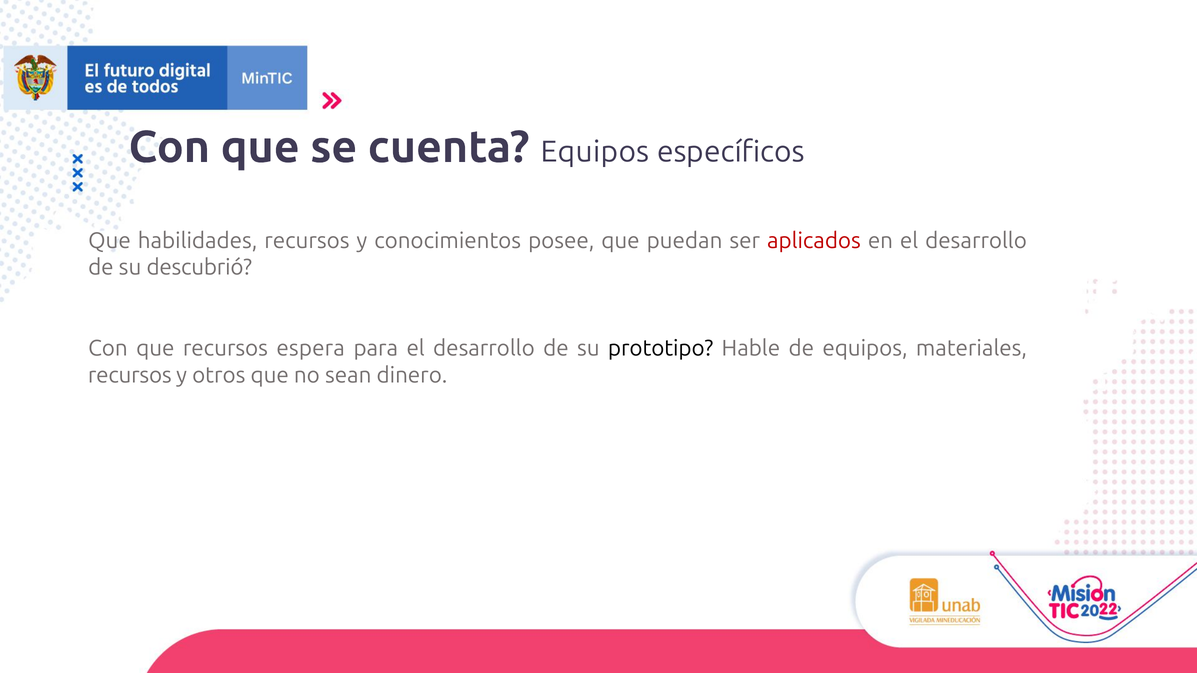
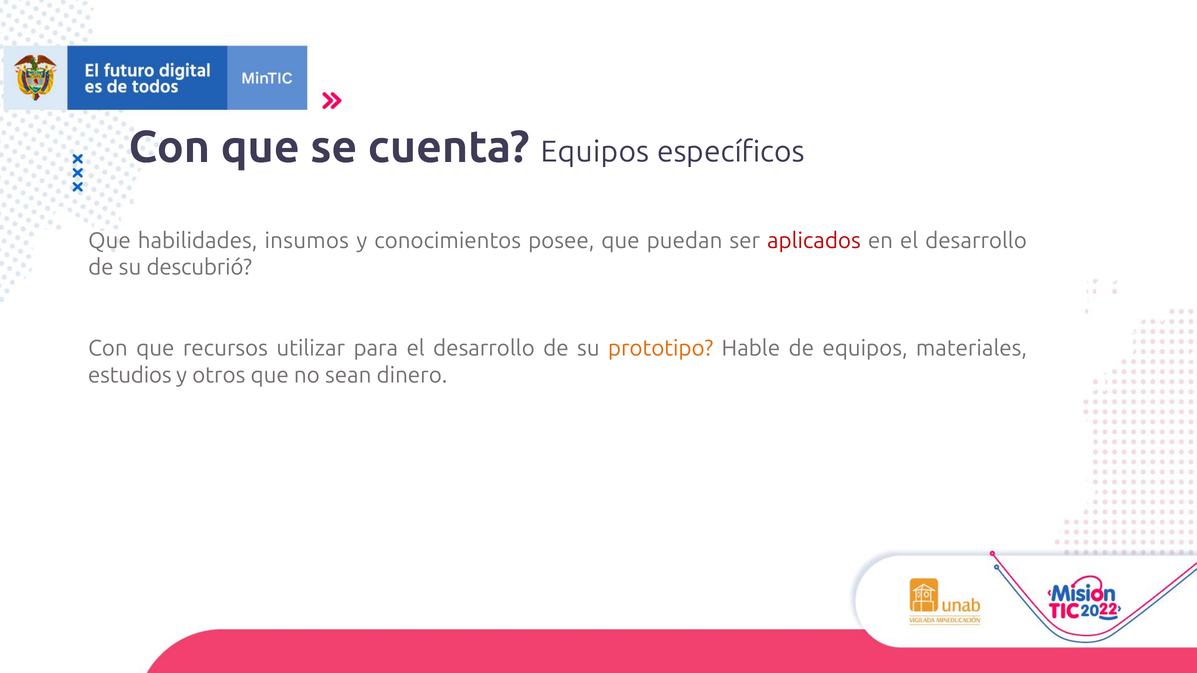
habilidades recursos: recursos -> insumos (307, 241)
espera: espera -> utilizar (311, 349)
prototipo colour: black -> orange (661, 349)
recursos: recursos -> estudios (130, 375)
